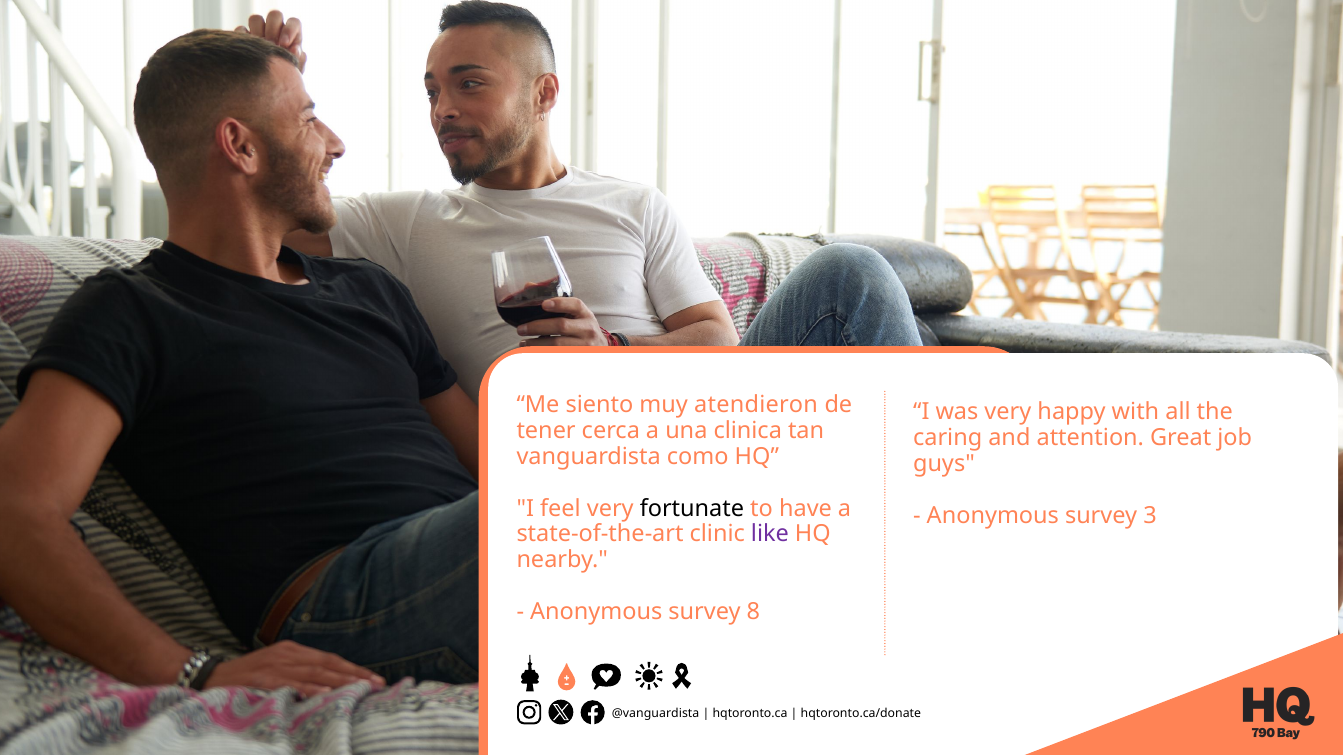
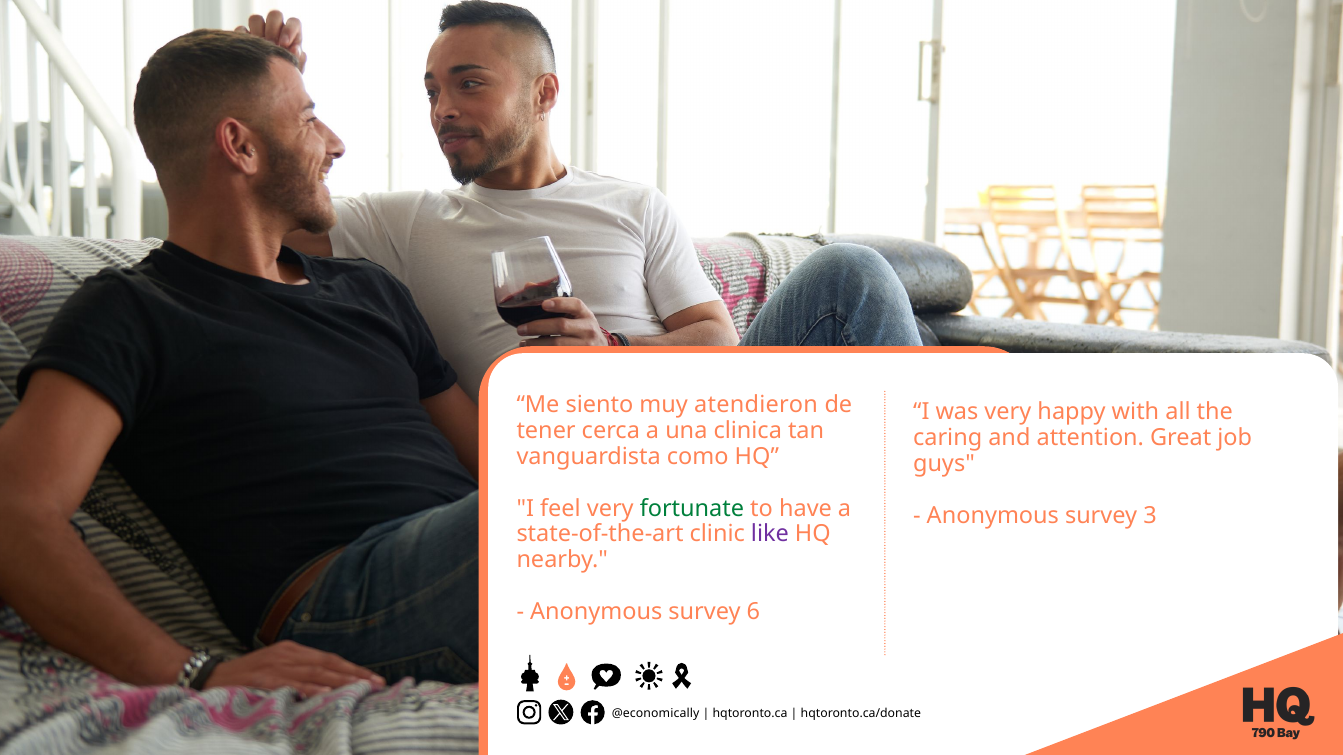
fortunate colour: black -> green (692, 509)
8: 8 -> 6 (753, 612)
@vanguardista: @vanguardista -> @economically (656, 714)
